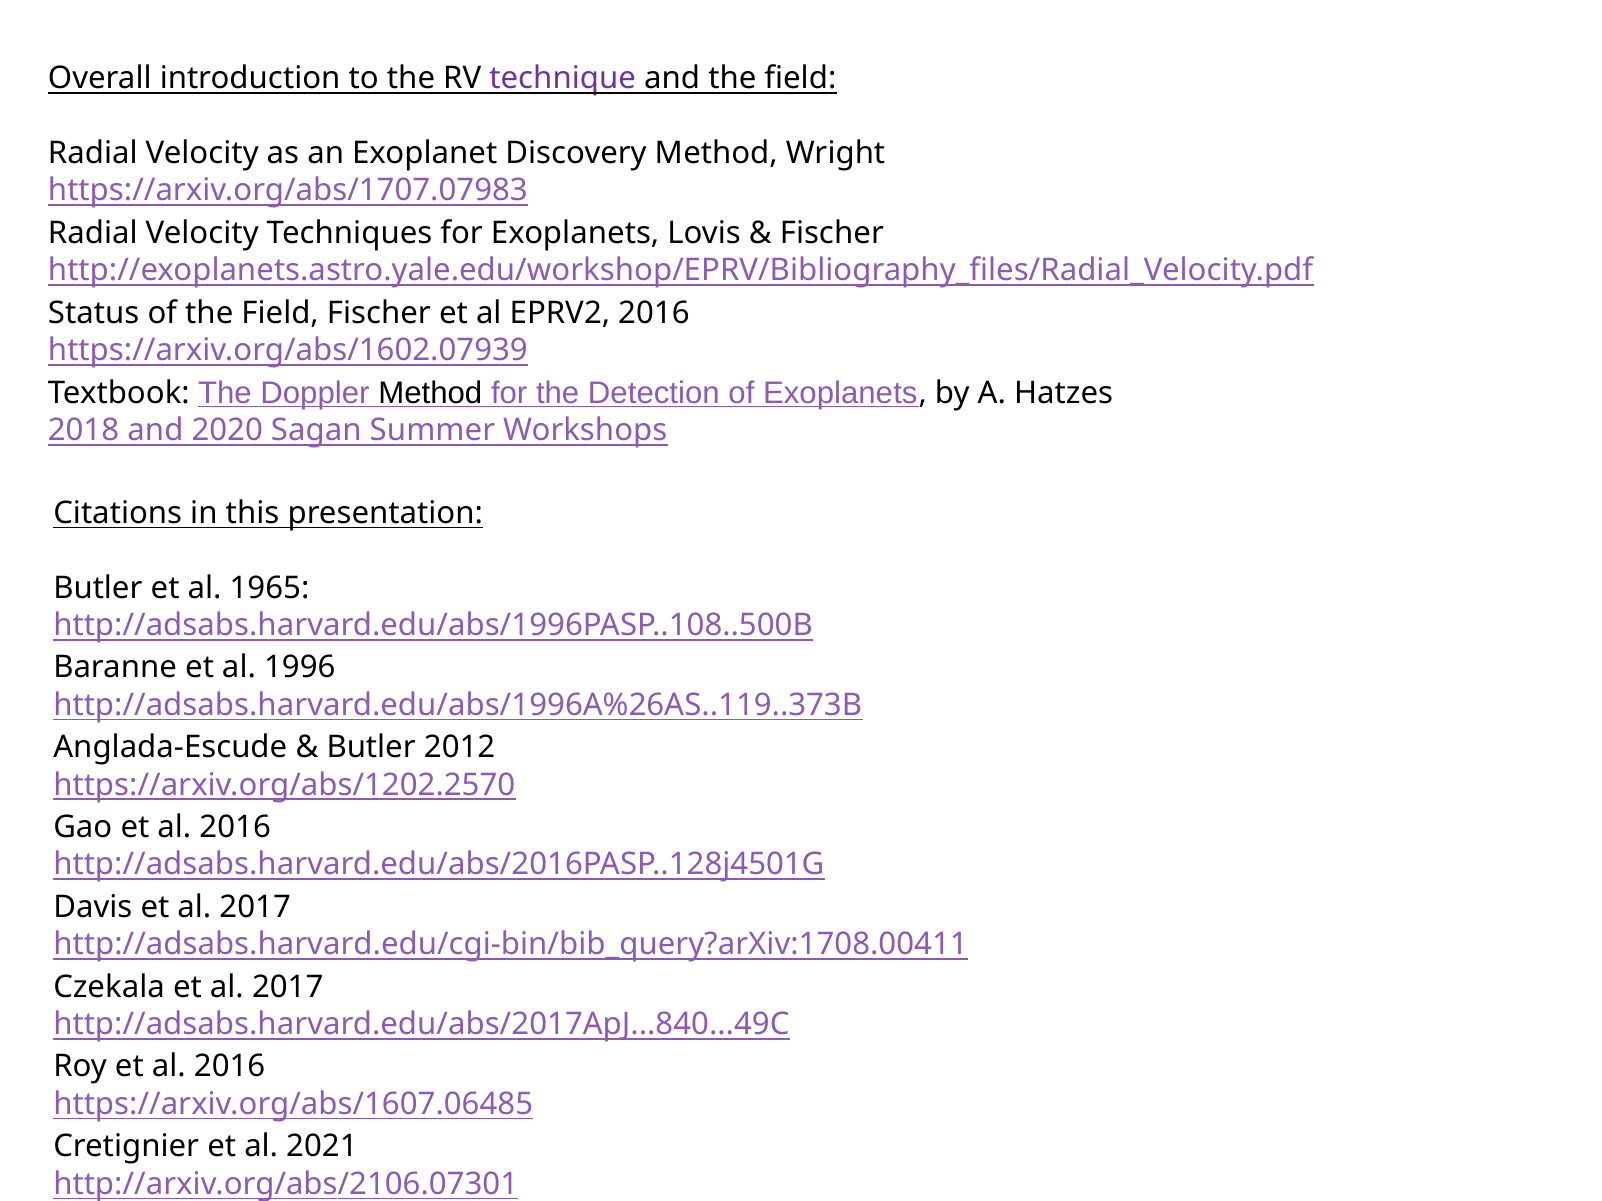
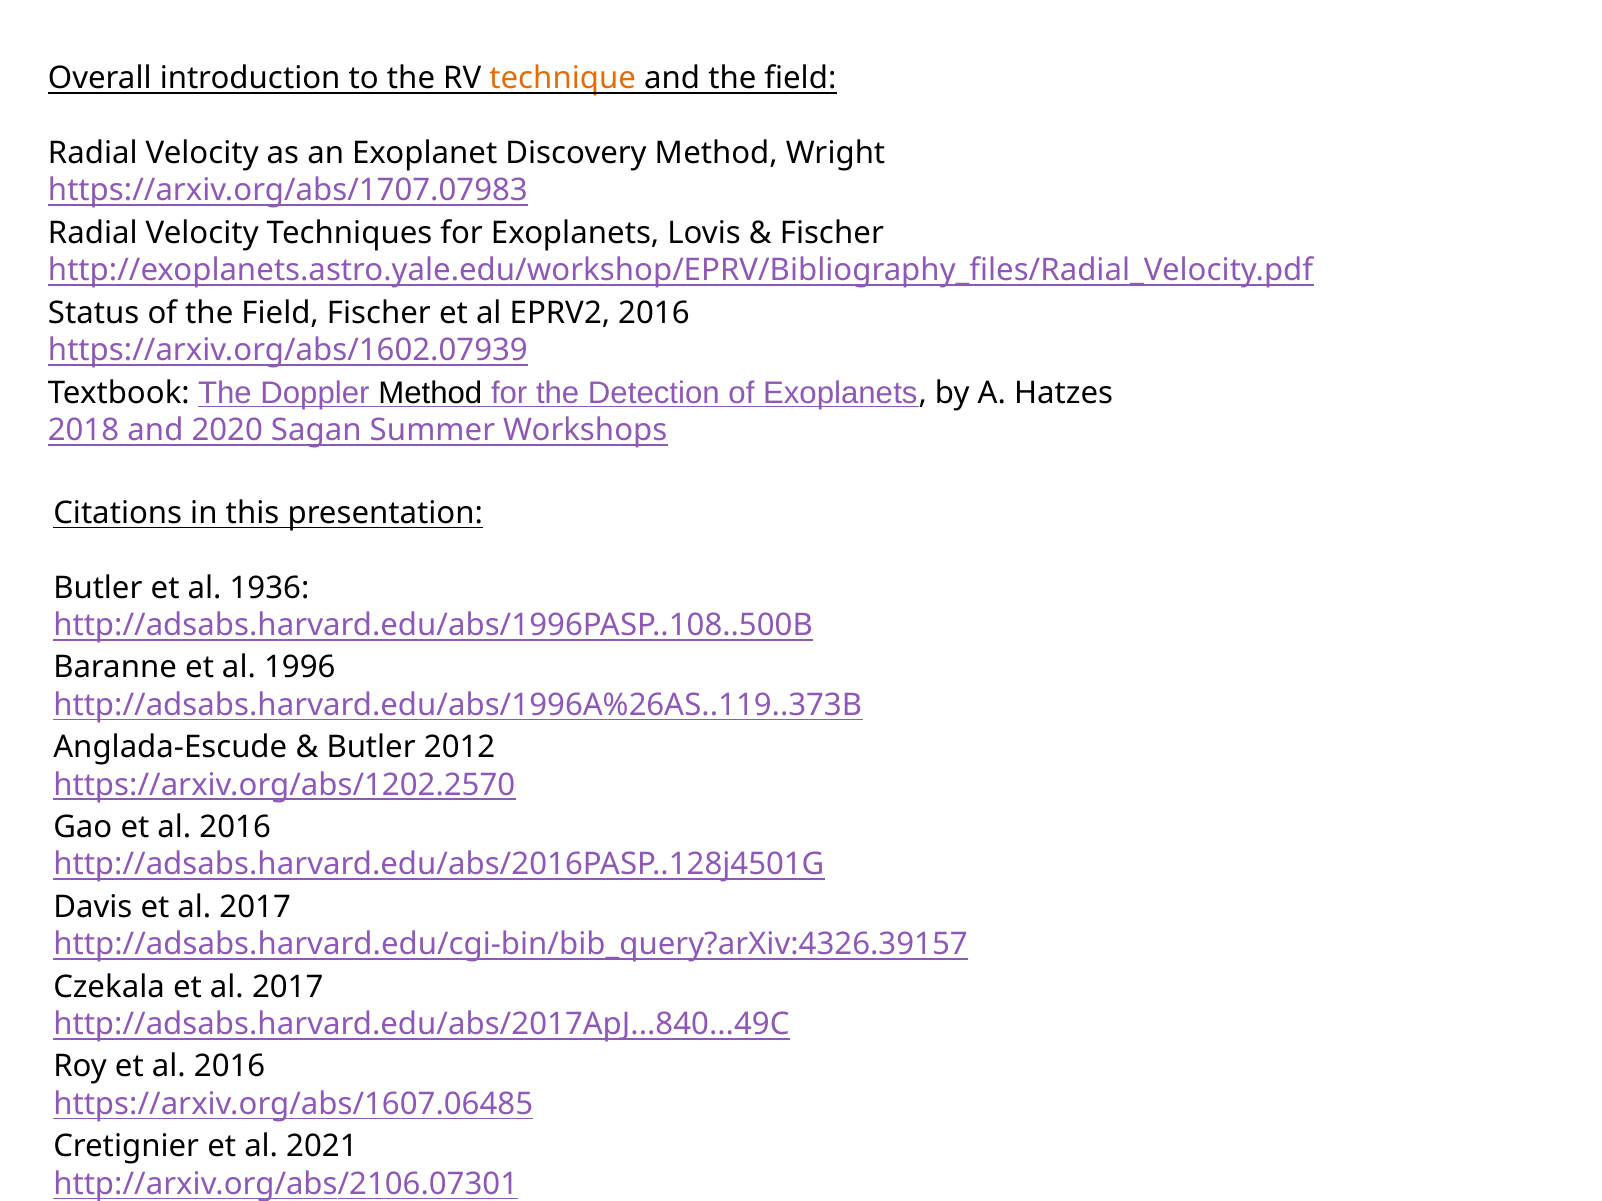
technique colour: purple -> orange (563, 79)
1965: 1965 -> 1936 (269, 588)
http://adsabs.harvard.edu/cgi-bin/bib_query?arXiv:1708.00411: http://adsabs.harvard.edu/cgi-bin/bib_query?arXiv:1708.00411 -> http://adsabs.harvard.edu/cgi-bin/bib_query?arXiv:4326.39157 (510, 945)
